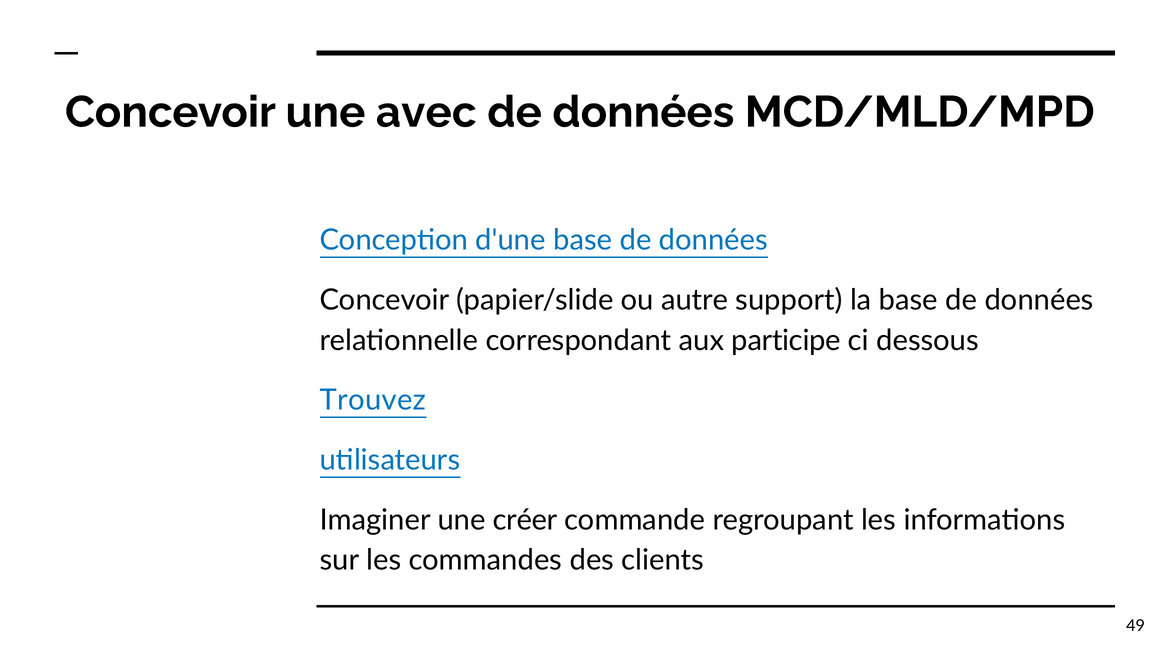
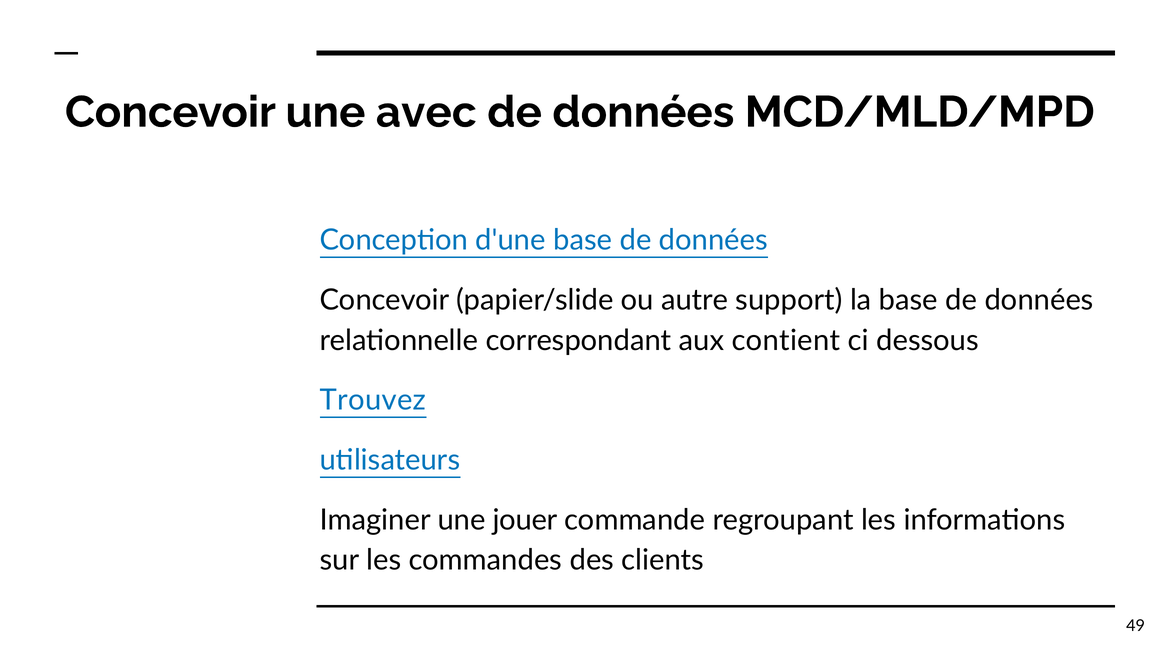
participe: participe -> contient (786, 340)
créer: créer -> jouer (525, 520)
